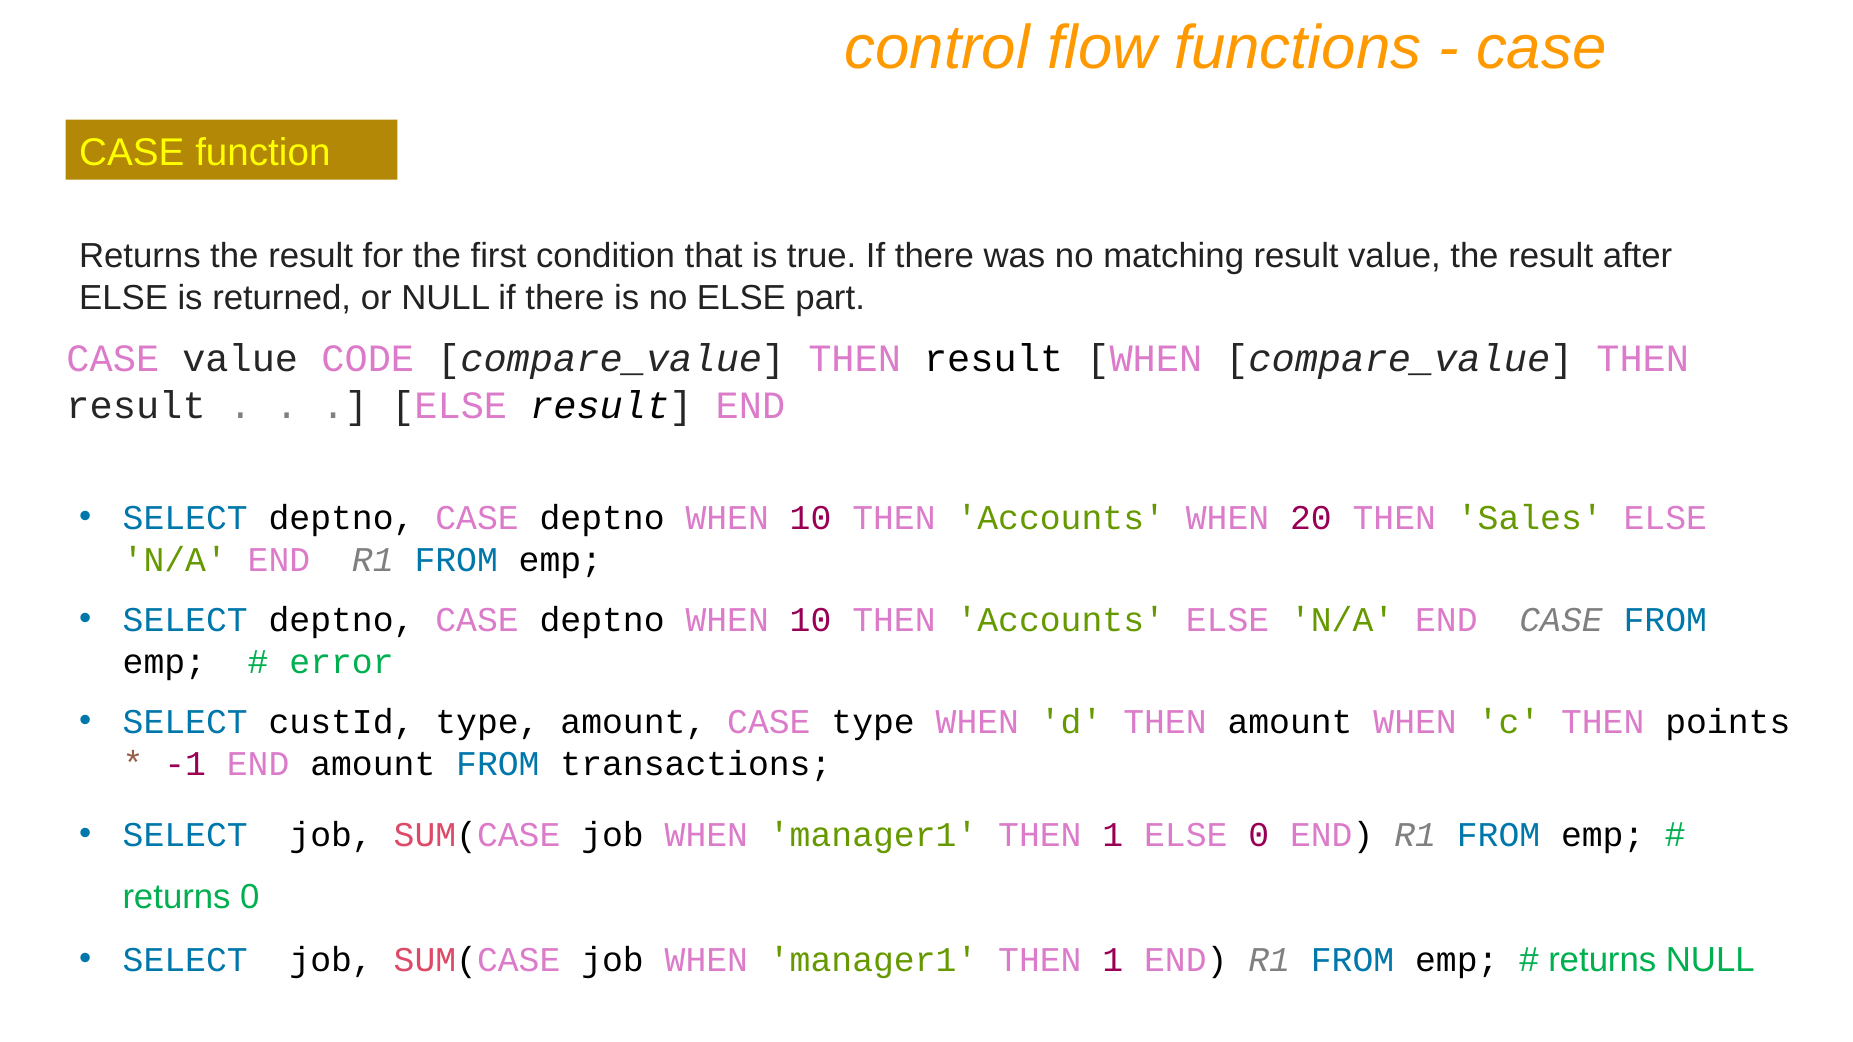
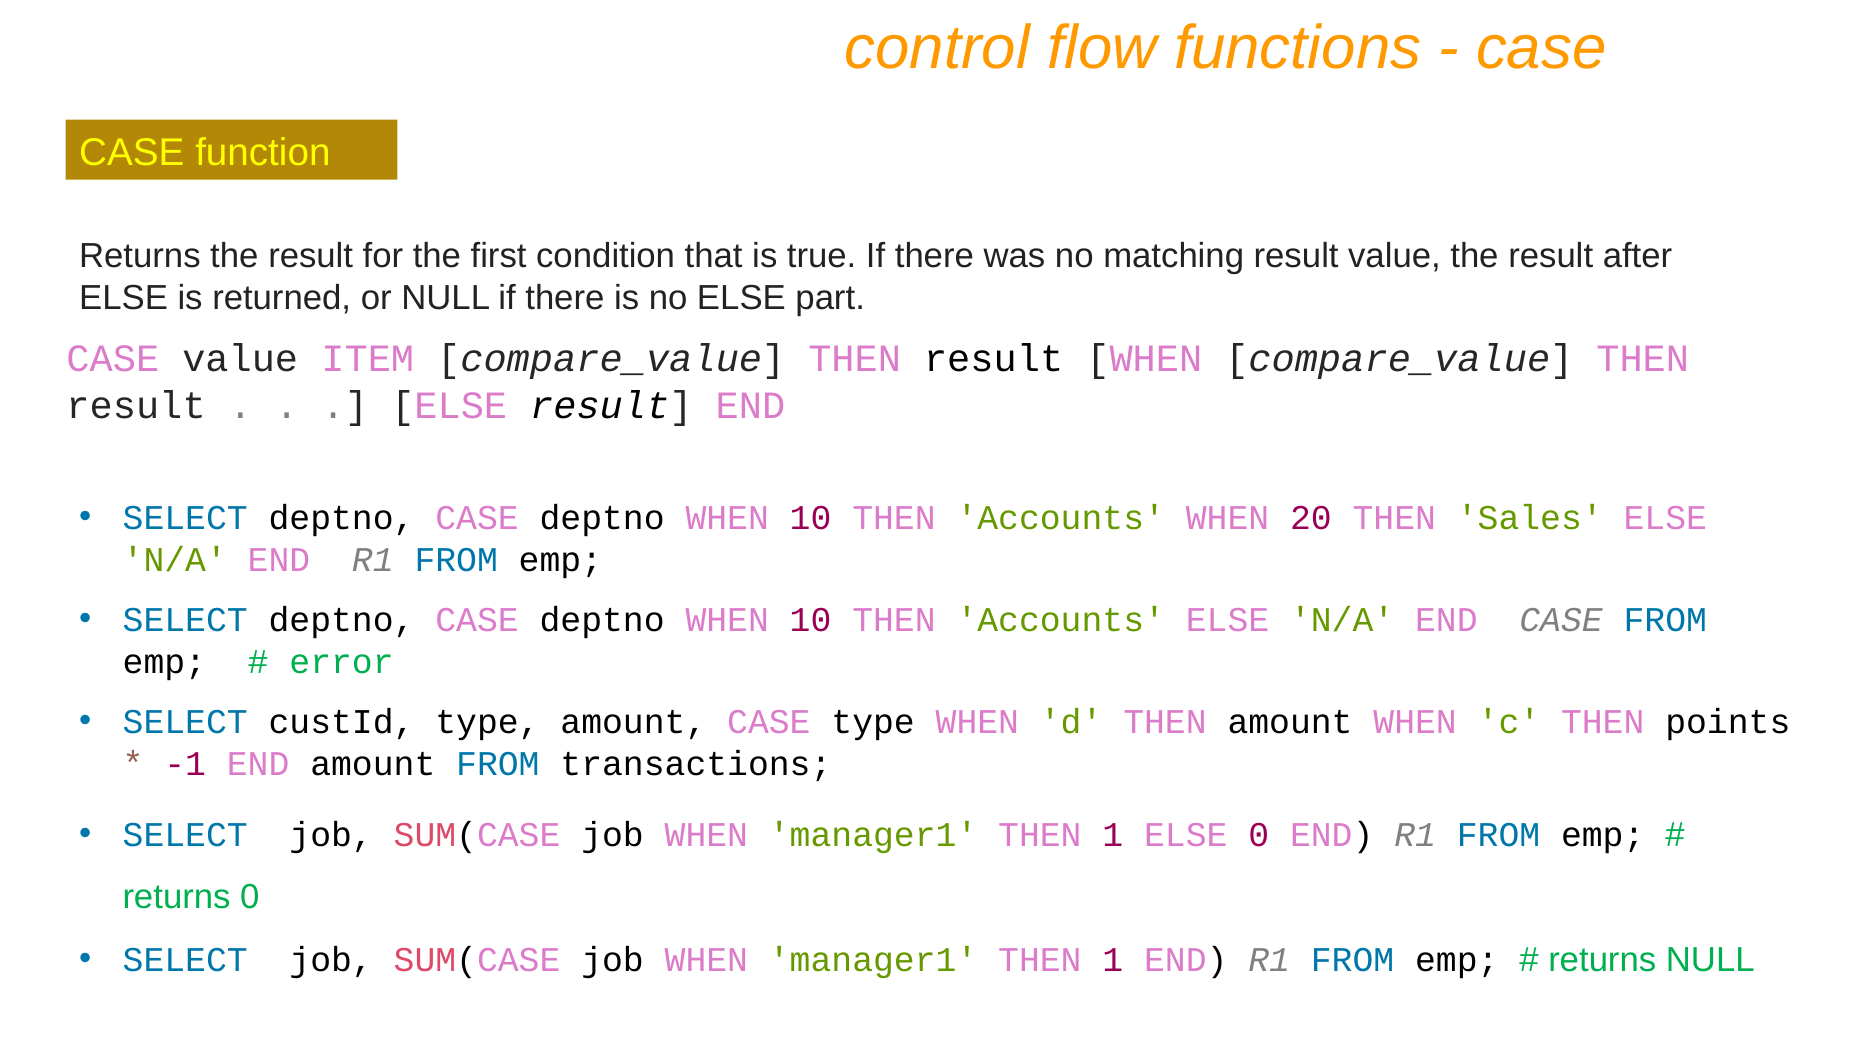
CODE: CODE -> ITEM (368, 359)
